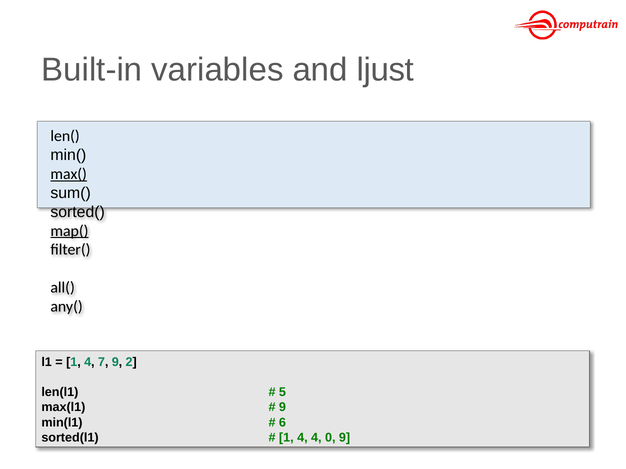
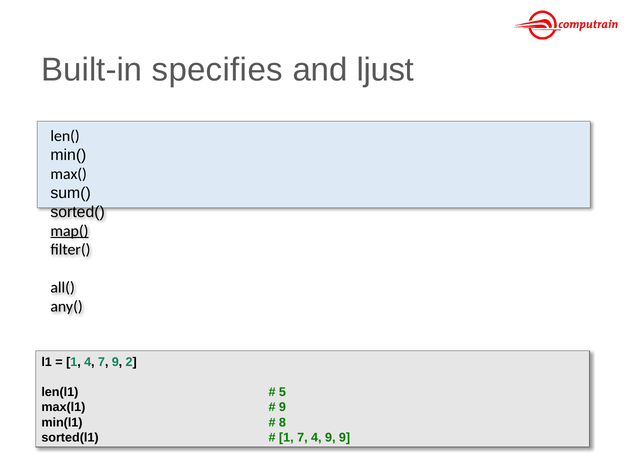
variables: variables -> specifies (217, 70)
max( underline: present -> none (69, 174)
6: 6 -> 8 (282, 423)
4: 4 -> 7 (302, 438)
4 0: 0 -> 9 (330, 438)
